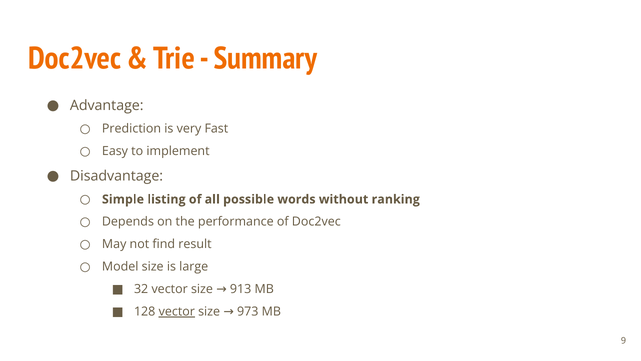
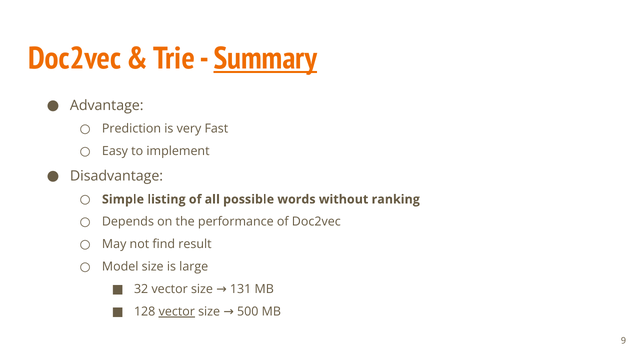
Summary underline: none -> present (265, 58)
913: 913 -> 131 (241, 289)
973: 973 -> 500 (248, 311)
